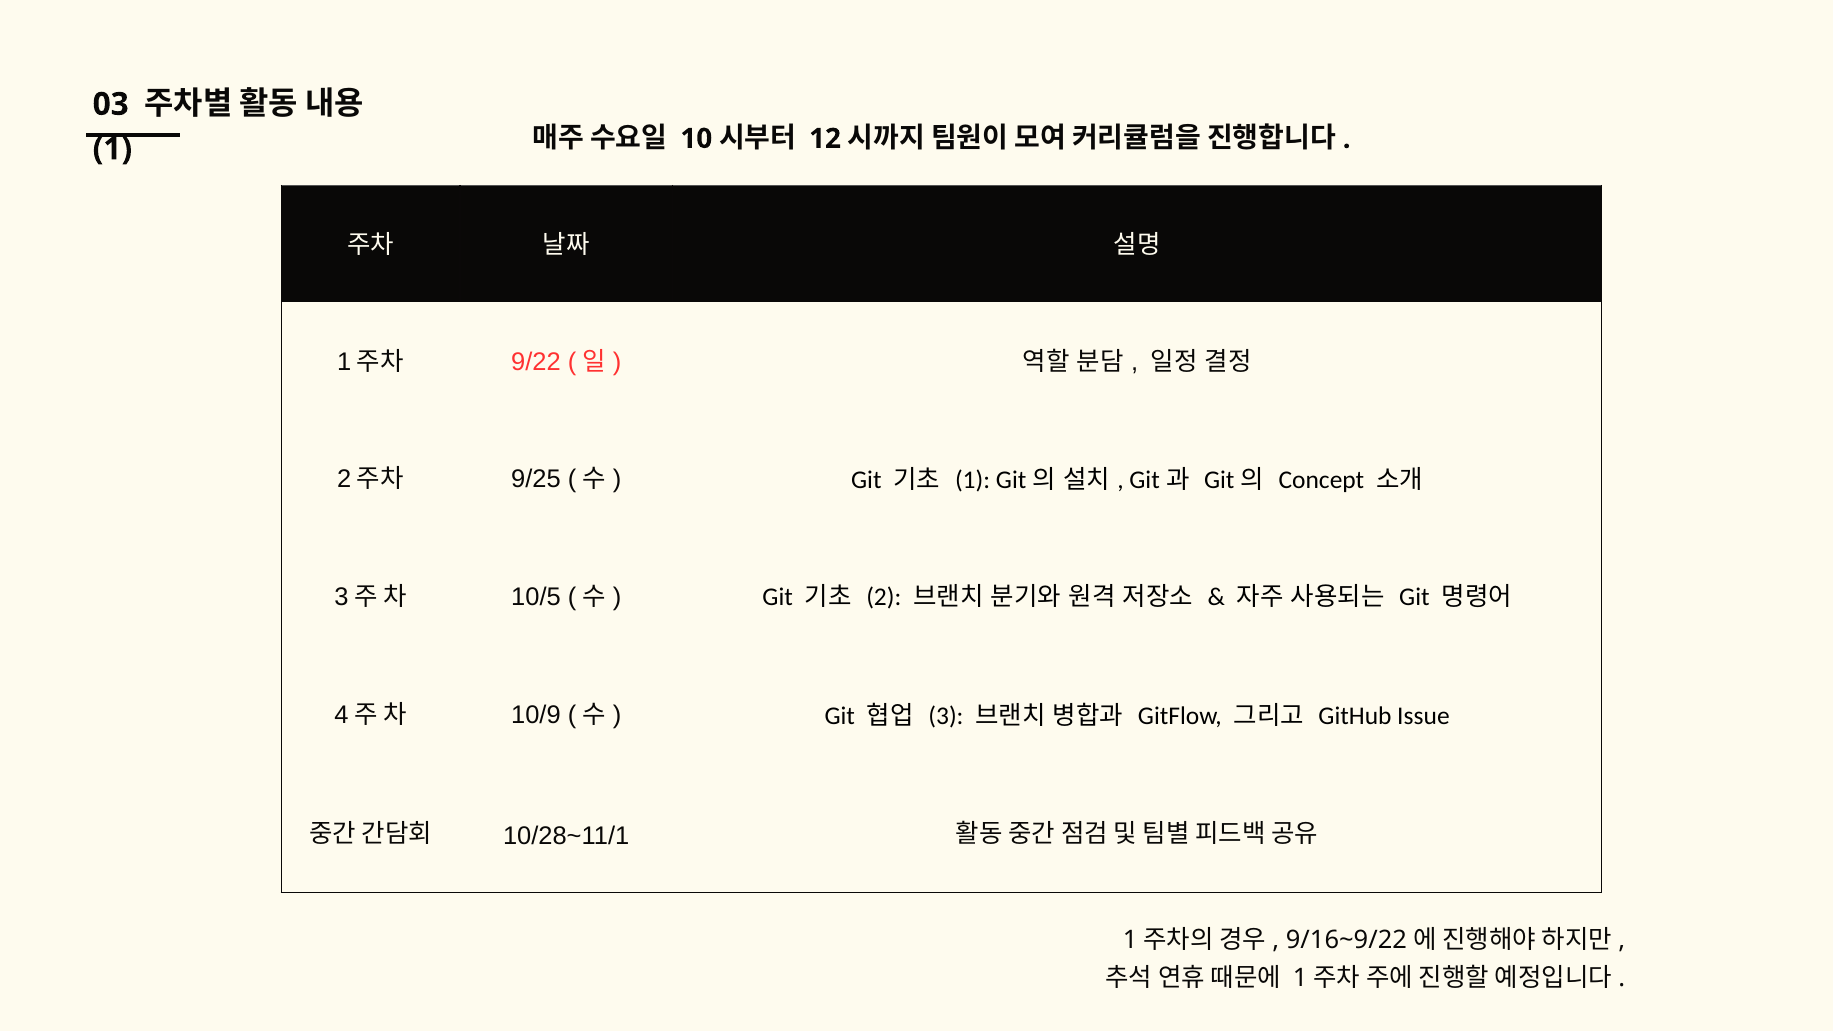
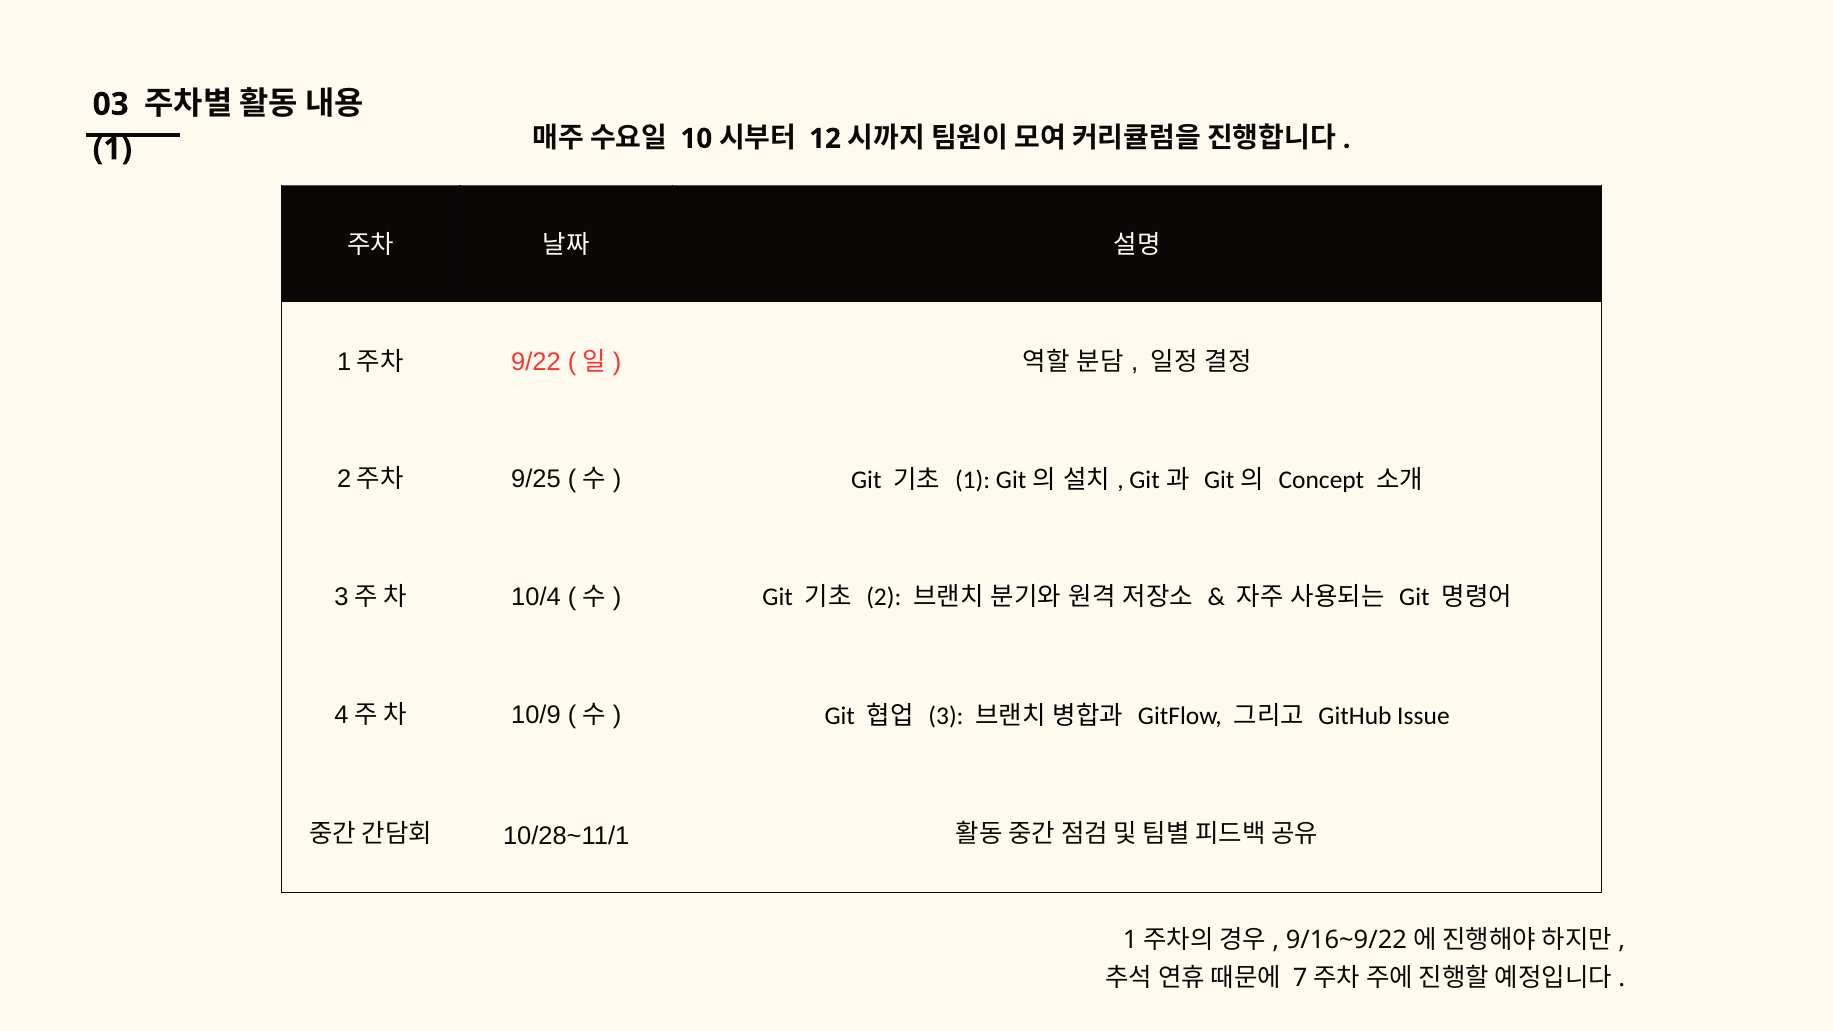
10/5: 10/5 -> 10/4 (536, 597)
1: 1 -> 7 (1300, 978)
